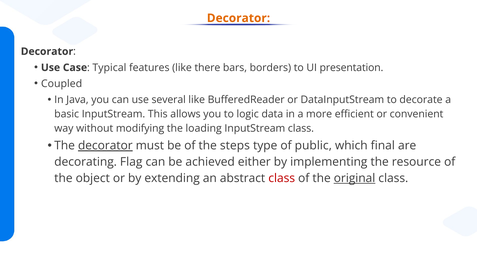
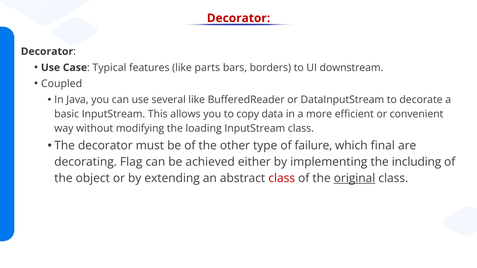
Decorator colour: orange -> red (238, 18)
there: there -> parts (207, 68)
presentation: presentation -> downstream (351, 68)
logic: logic -> copy (248, 114)
decorator underline: present -> none (105, 146)
steps: steps -> other (235, 146)
public: public -> failure (313, 146)
resource: resource -> including (417, 162)
